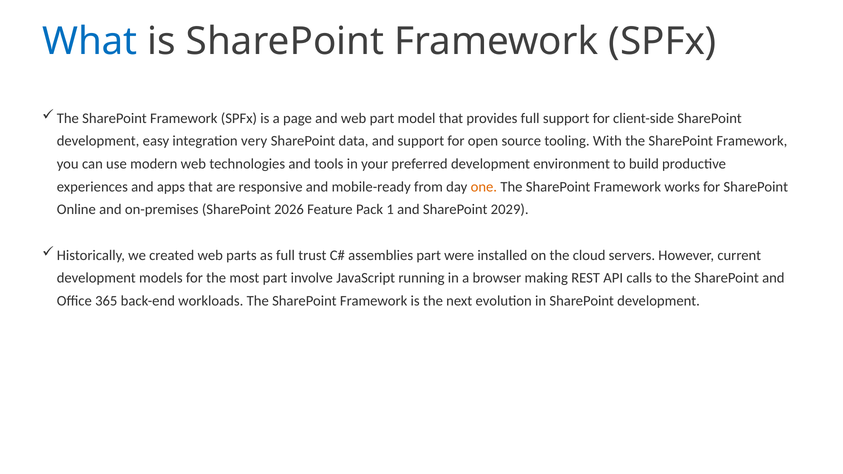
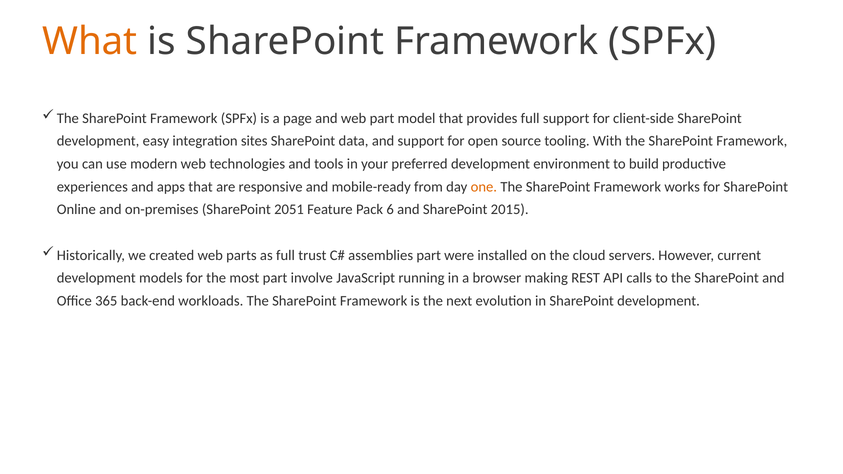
What colour: blue -> orange (90, 41)
very: very -> sites (254, 141)
2026: 2026 -> 2051 (289, 210)
1: 1 -> 6 (390, 210)
2029: 2029 -> 2015 (510, 210)
